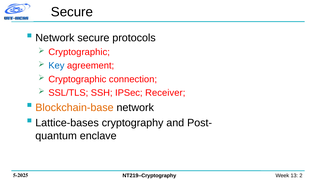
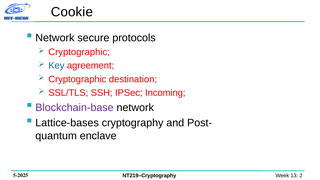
Secure: Secure -> Cookie (72, 12)
connection: connection -> destination (133, 79)
Receiver: Receiver -> Incoming (165, 93)
Blockchain-base colour: orange -> purple (74, 107)
